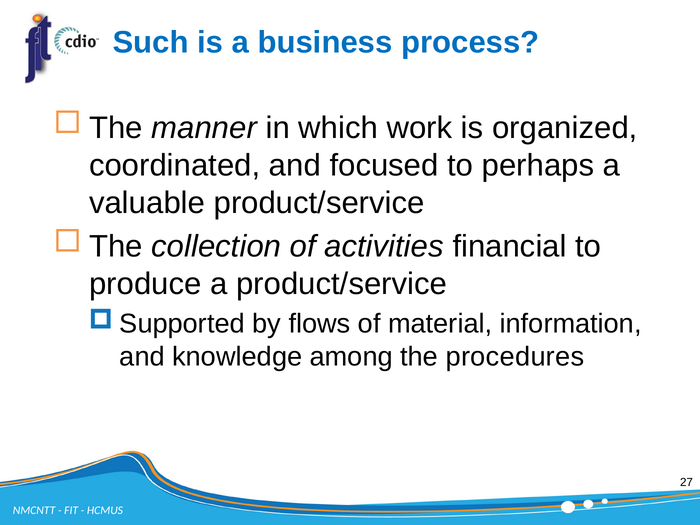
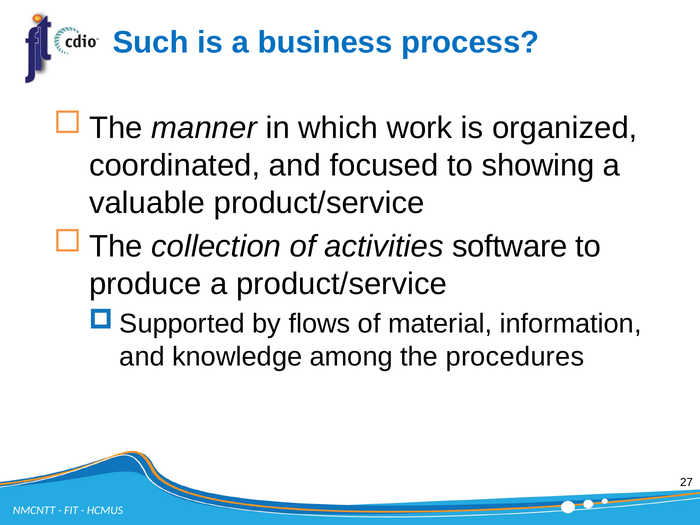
perhaps: perhaps -> showing (538, 166)
financial: financial -> software (510, 246)
